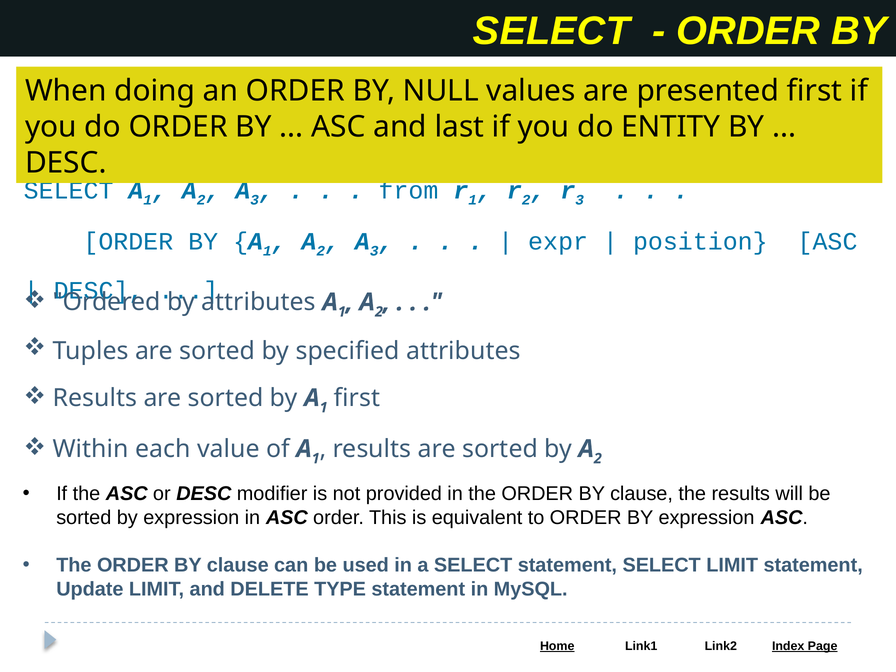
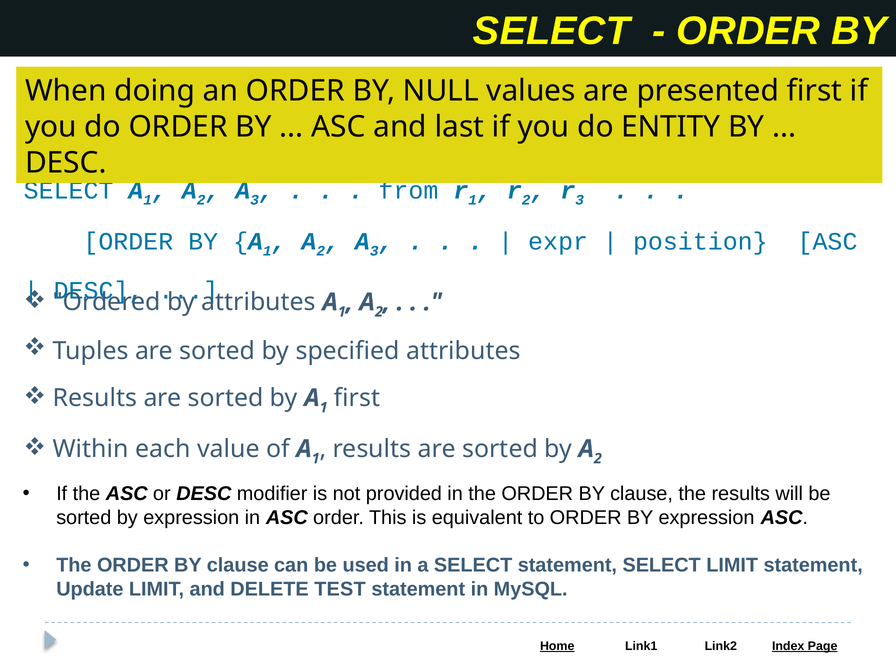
TYPE: TYPE -> TEST (340, 589)
